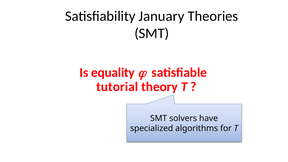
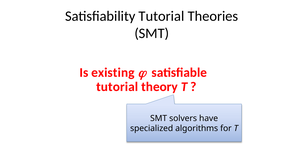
Satisfiability January: January -> Tutorial (161, 16)
equality: equality -> existing (113, 73)
